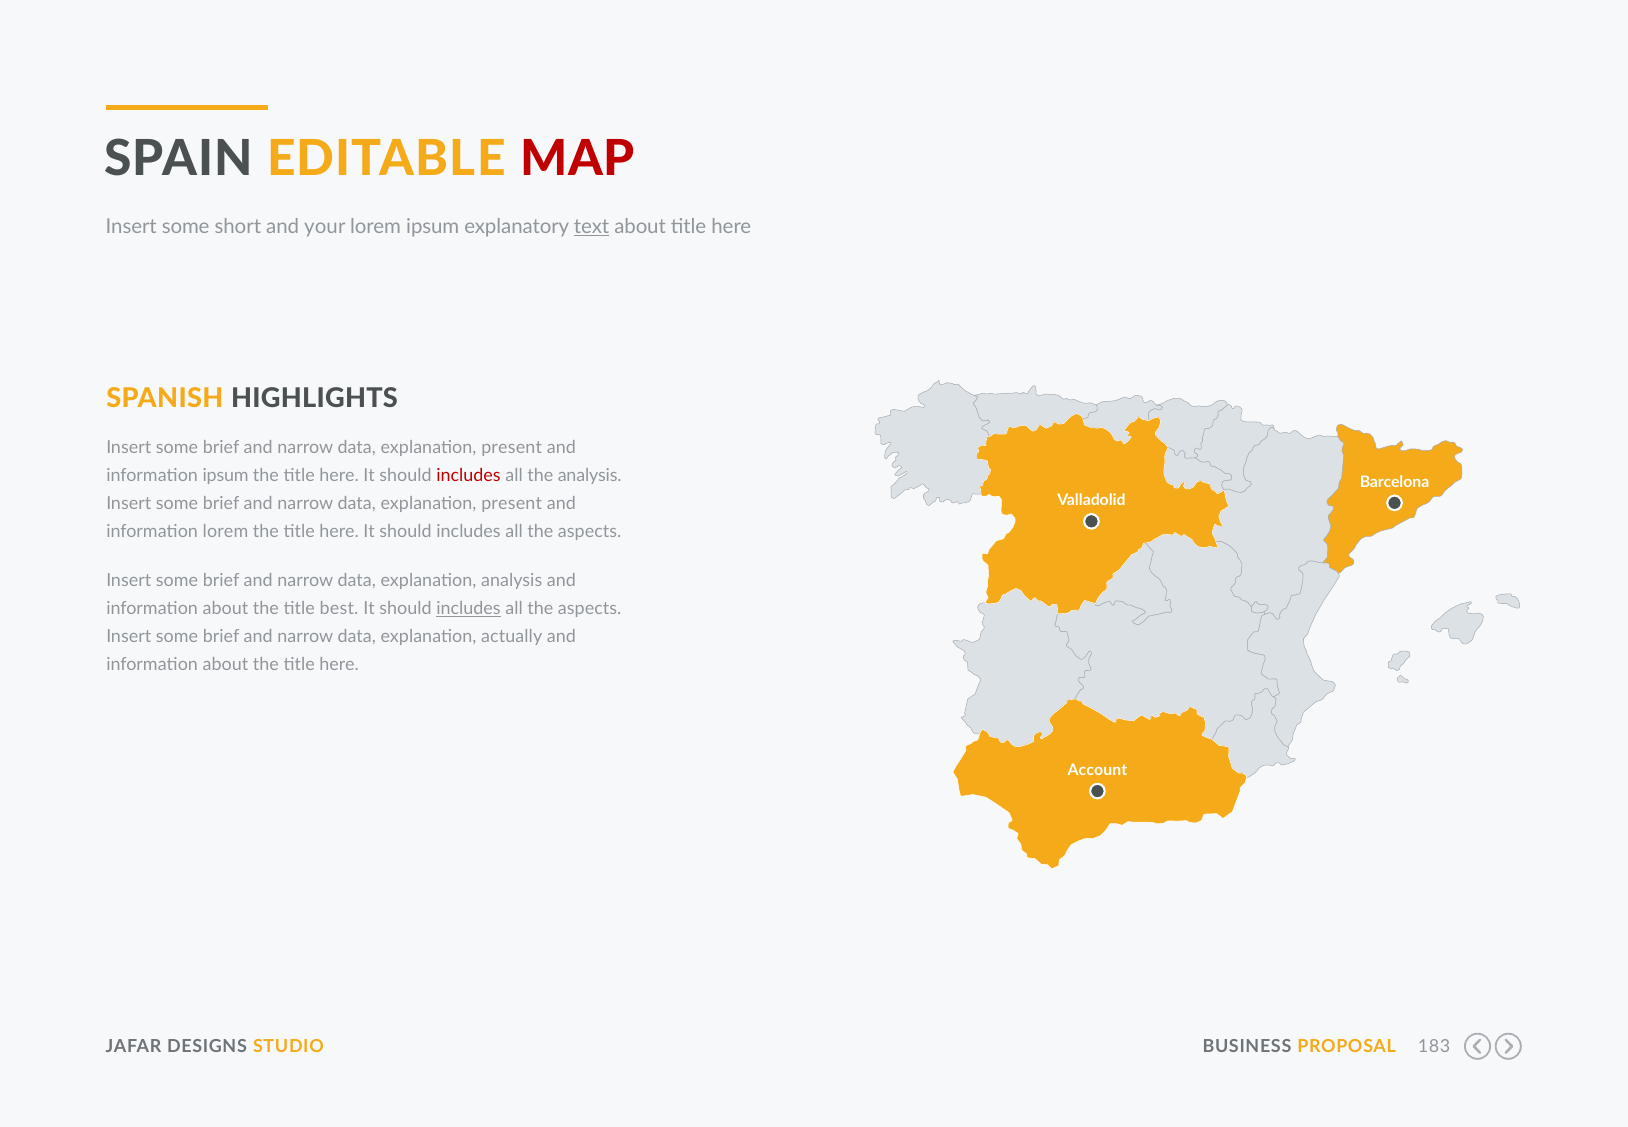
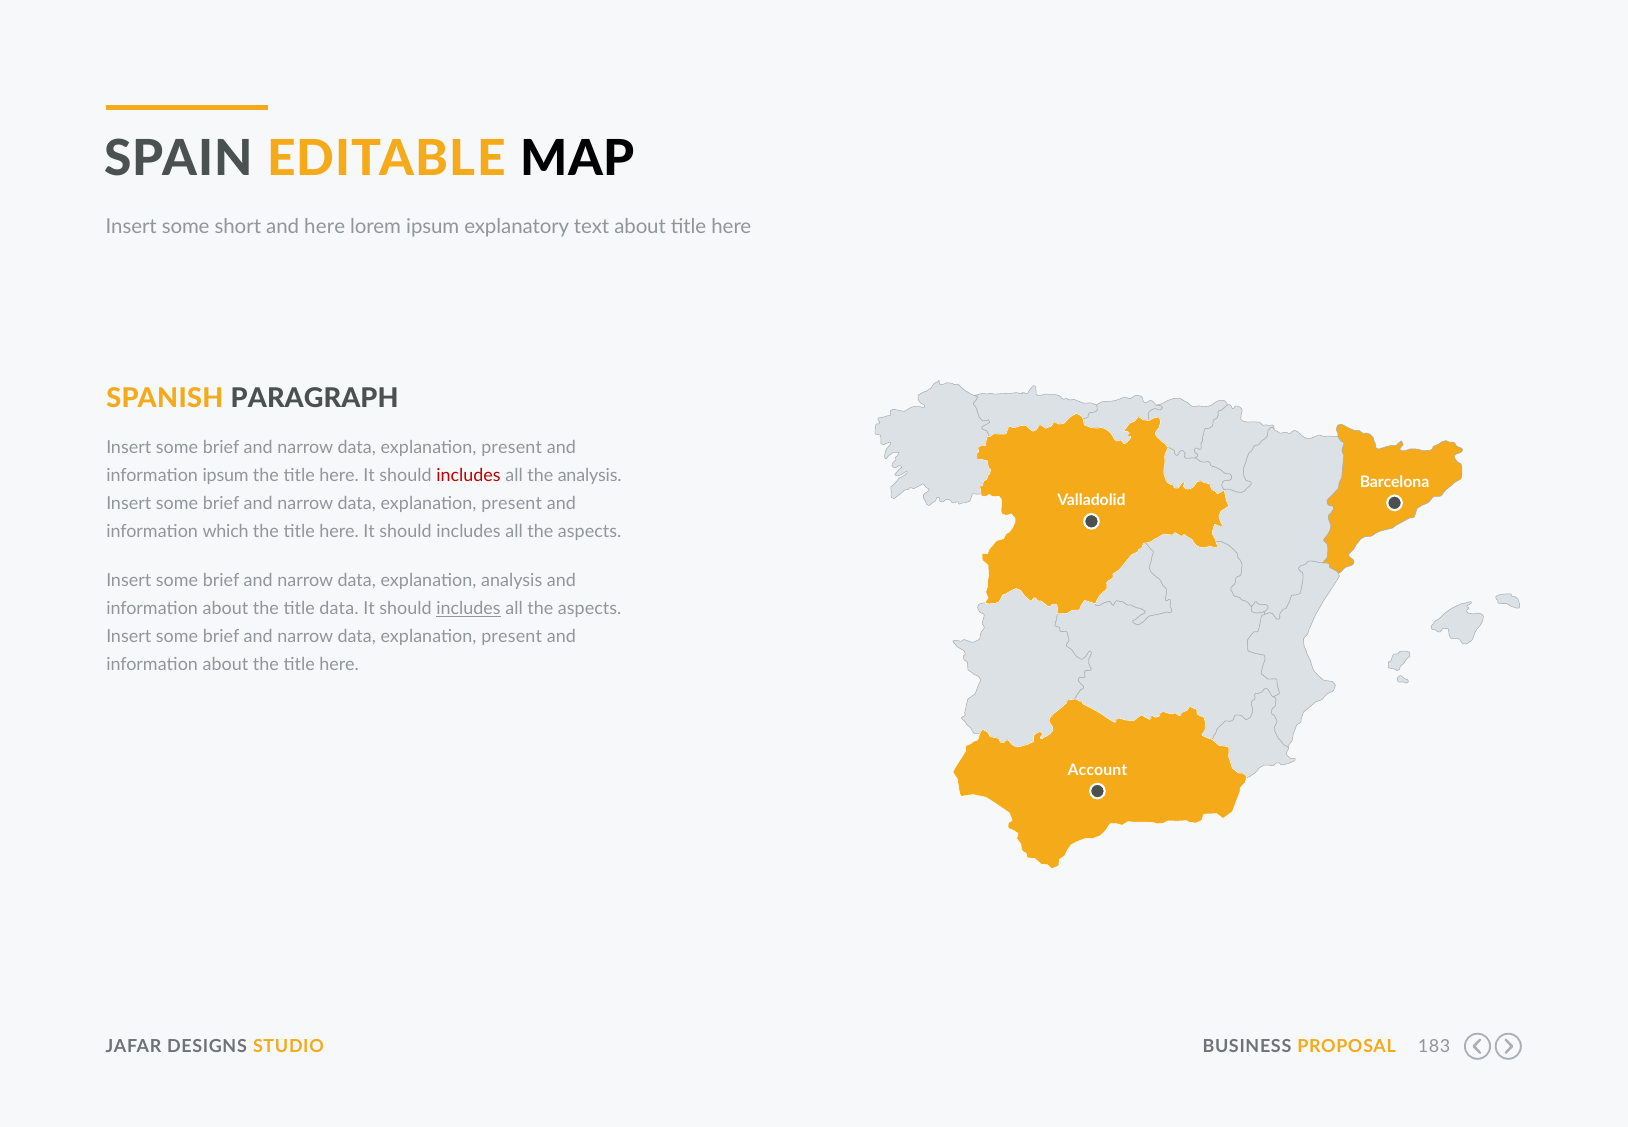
MAP colour: red -> black (577, 160)
and your: your -> here (325, 226)
text underline: present -> none (592, 226)
HIGHLIGHTS: HIGHLIGHTS -> PARAGRAPH (315, 399)
information lorem: lorem -> which (226, 532)
title best: best -> data (339, 608)
actually: actually -> present (512, 637)
